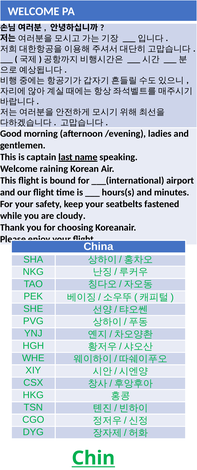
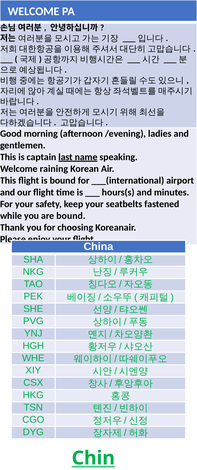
are cloudy: cloudy -> bound (71, 216)
